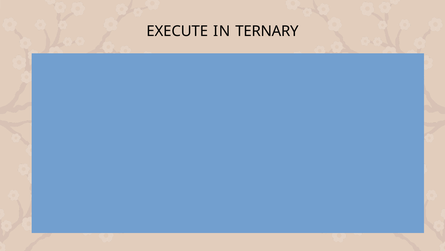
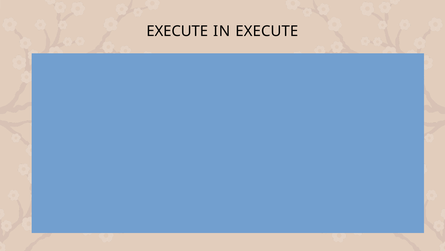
IN TERNARY: TERNARY -> EXECUTE (267, 31)
